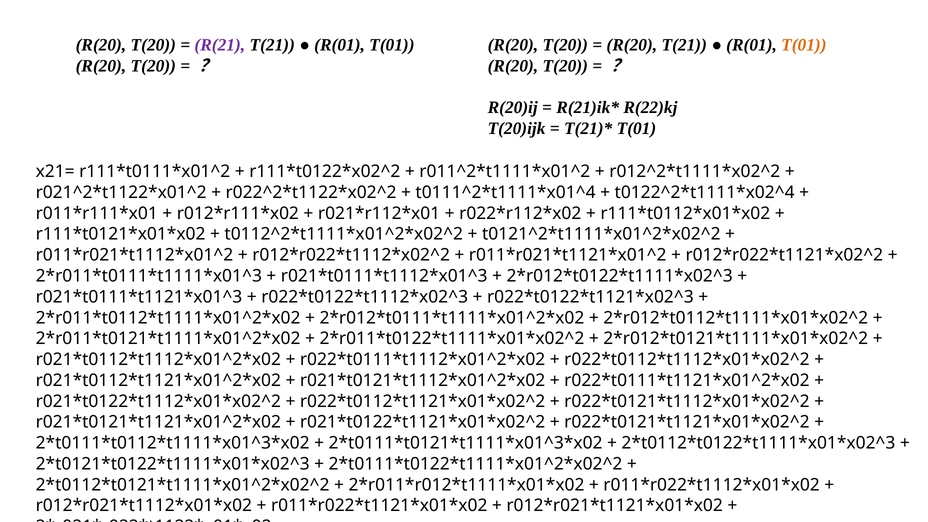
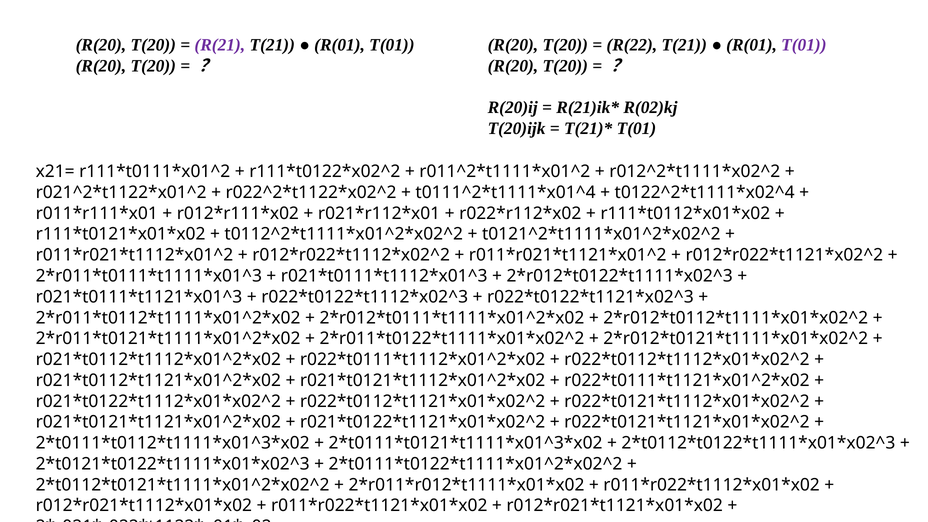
R(20: R(20 -> R(22 (632, 45)
T(01 colour: orange -> purple (804, 45)
R(22)kj: R(22)kj -> R(02)kj (650, 108)
